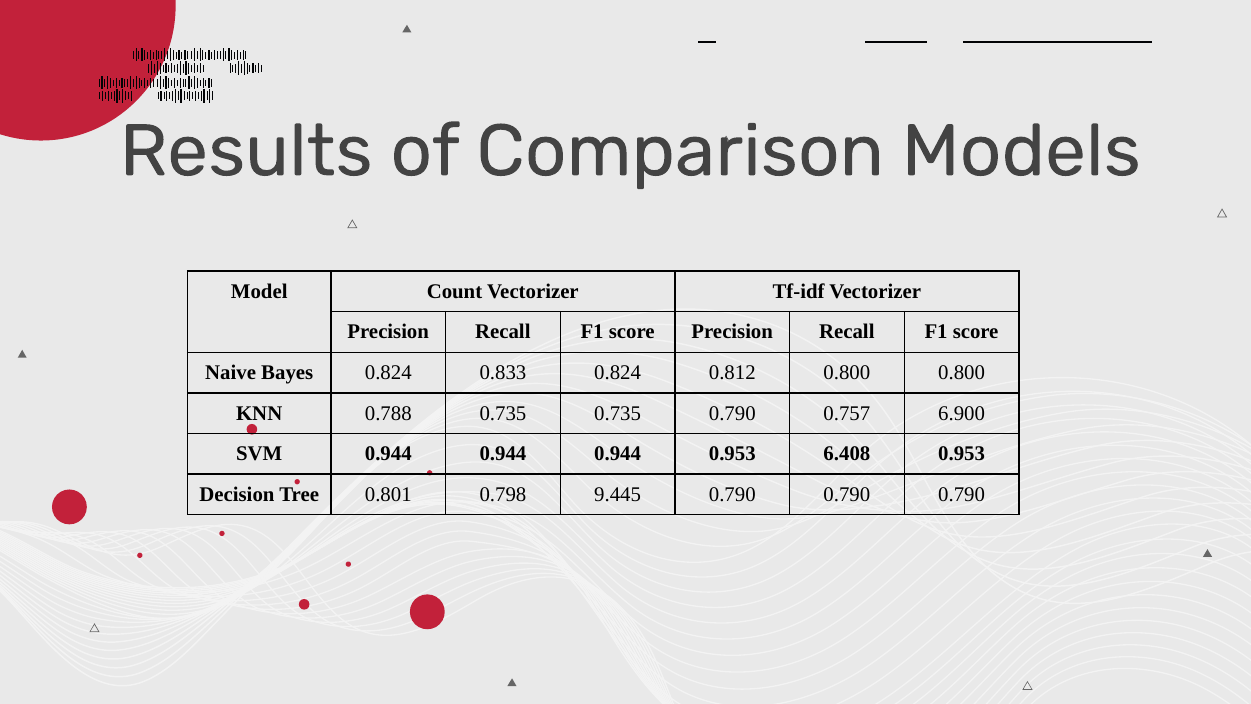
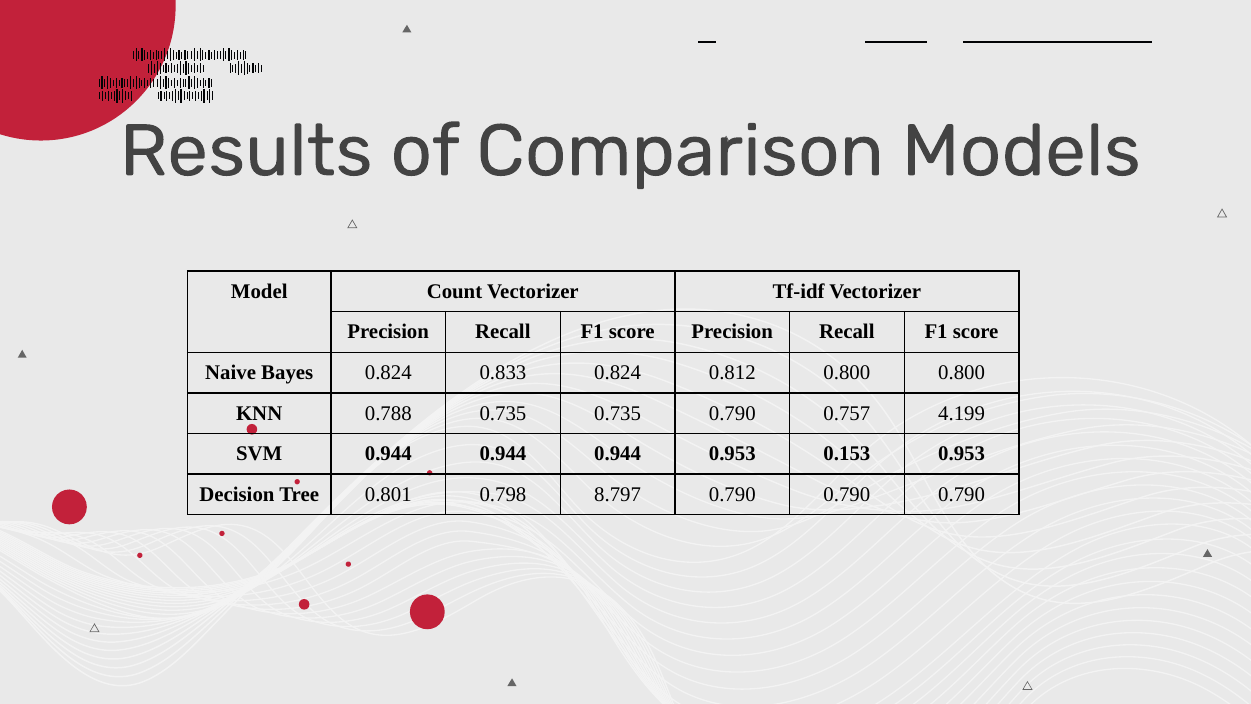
6.900: 6.900 -> 4.199 (962, 413)
6.408: 6.408 -> 0.153 (847, 454)
9.445: 9.445 -> 8.797 (618, 494)
